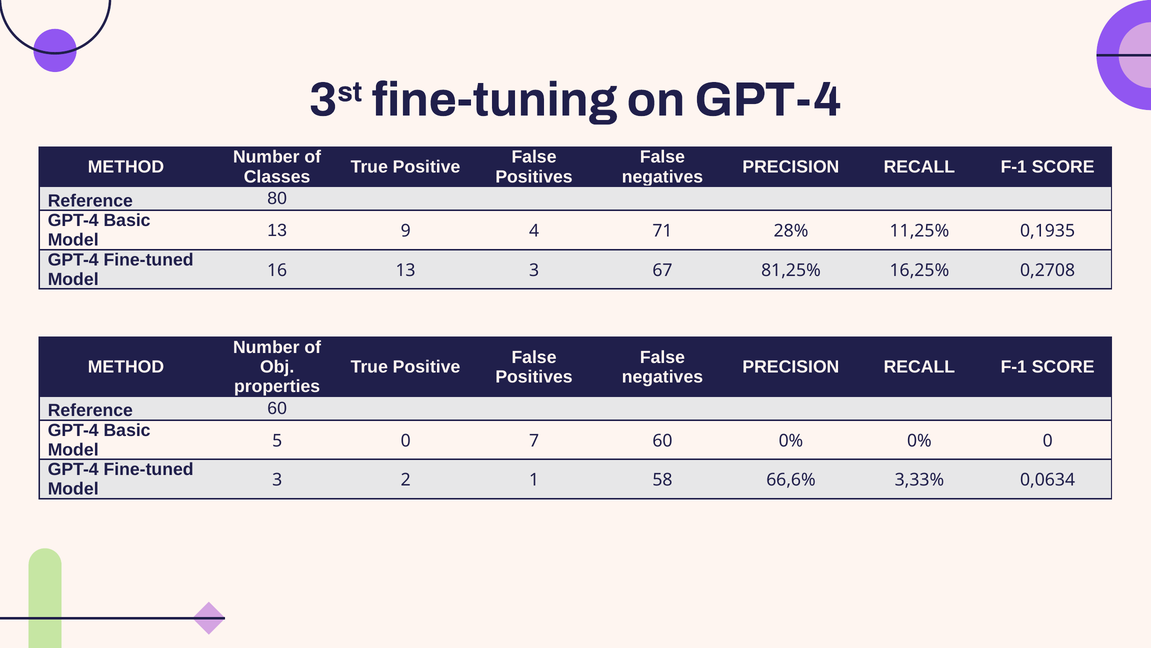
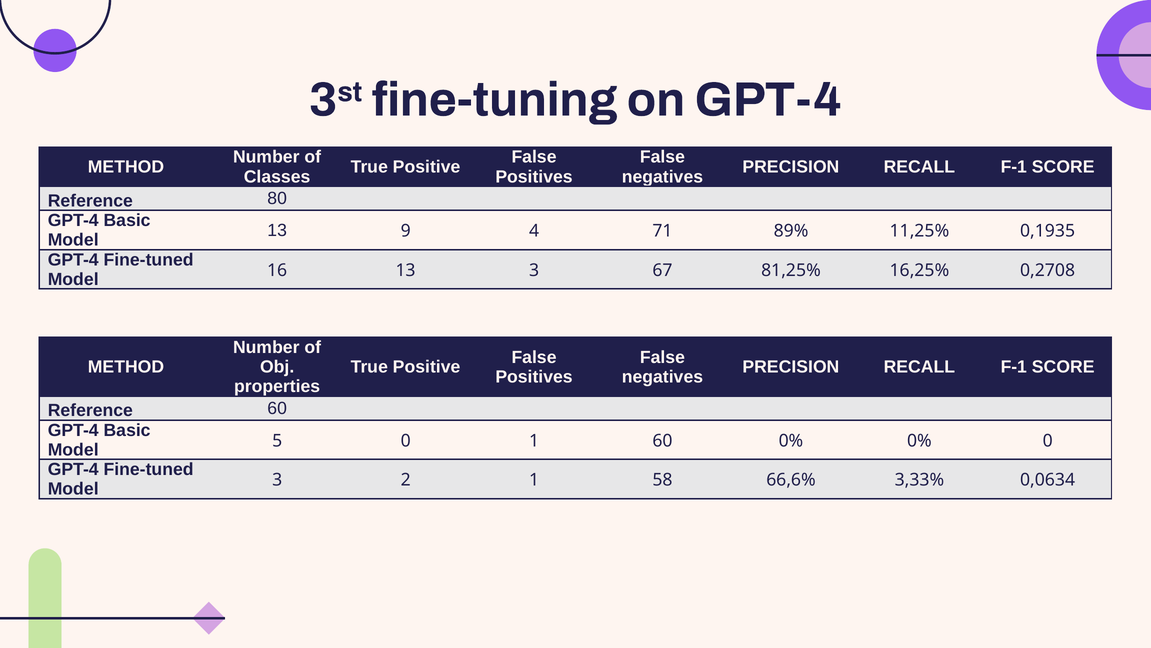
28%: 28% -> 89% (791, 231)
0 7: 7 -> 1 (534, 440)
